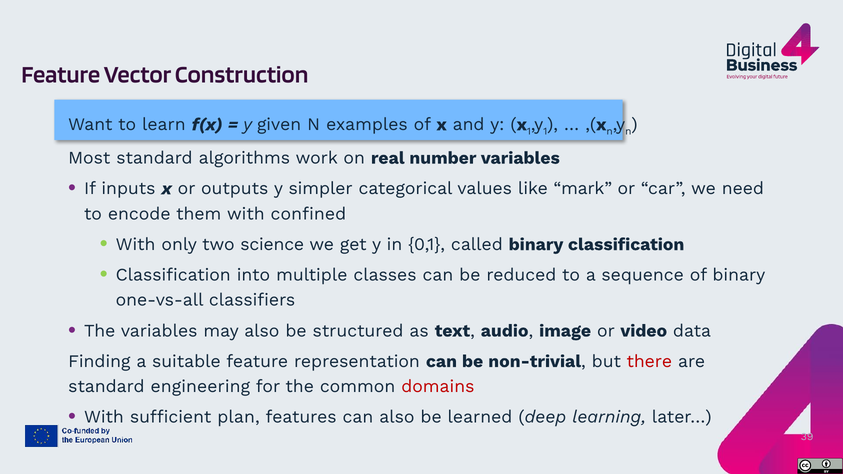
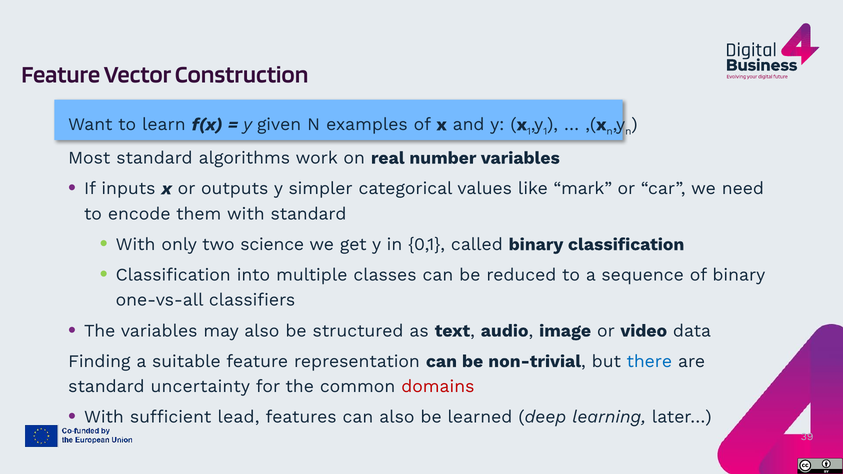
with confined: confined -> standard (309, 214)
there colour: red -> blue (649, 361)
engineering: engineering -> uncertainty (200, 387)
plan: plan -> lead (239, 417)
